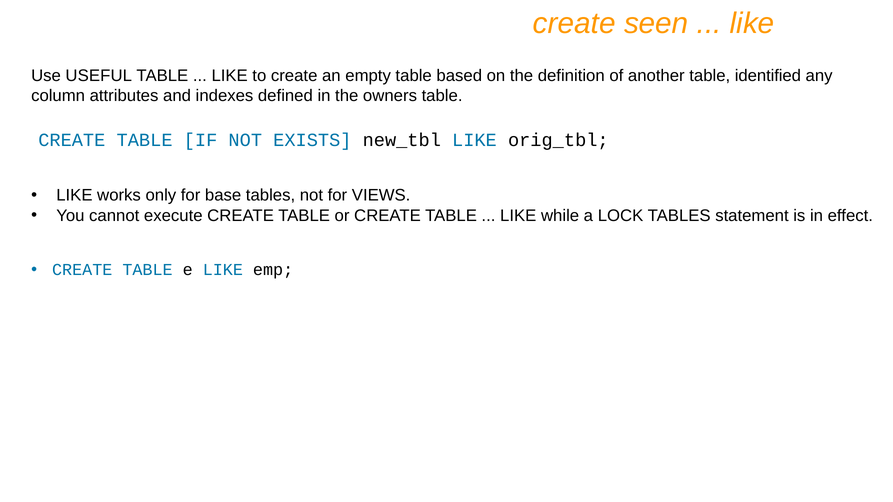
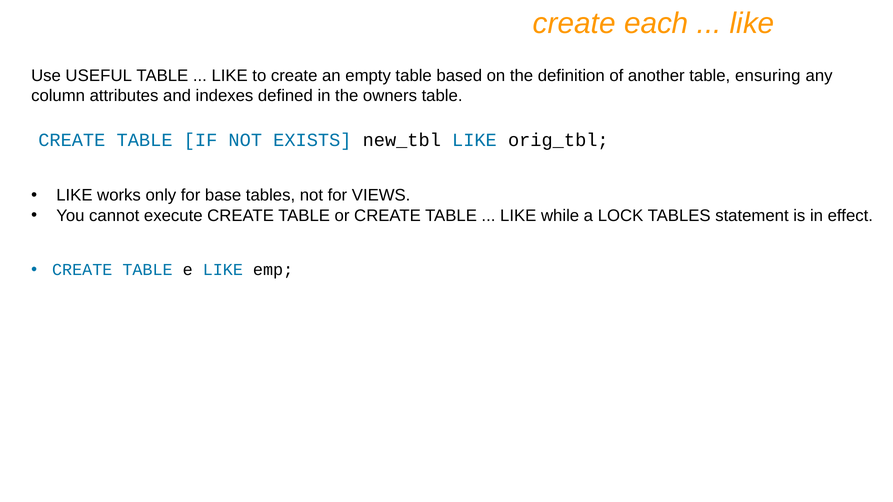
seen: seen -> each (656, 23)
identified: identified -> ensuring (768, 76)
